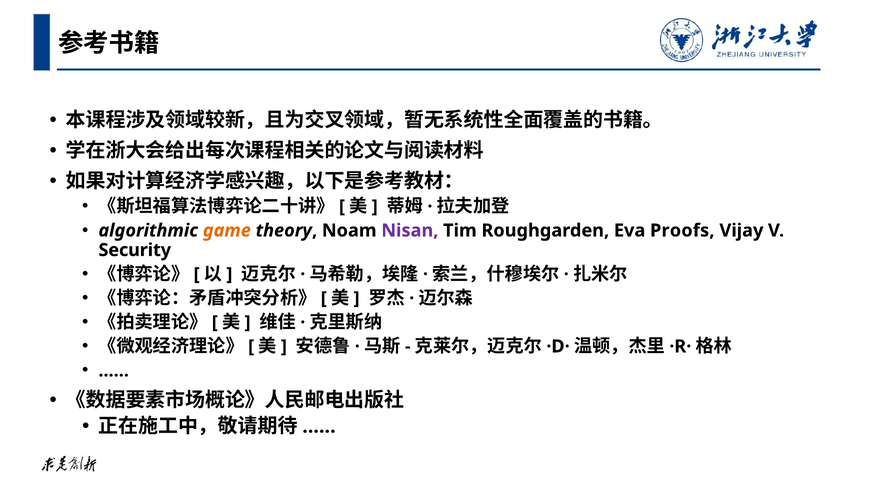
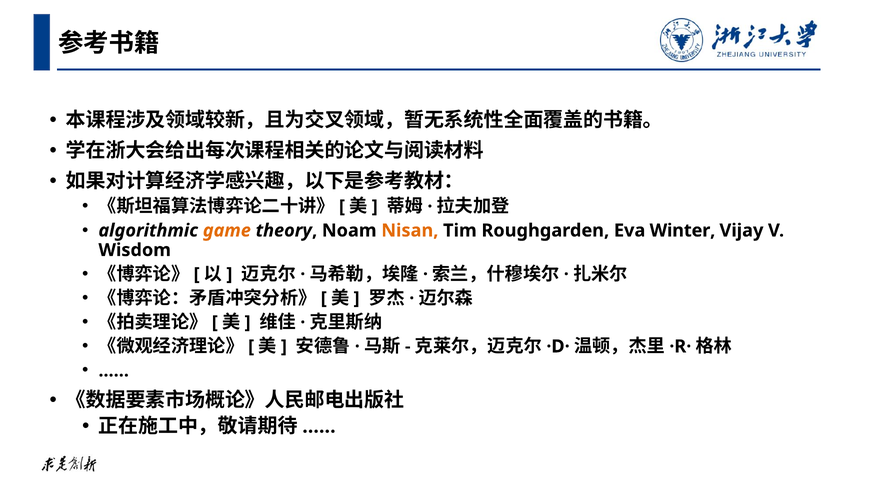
Nisan colour: purple -> orange (410, 231)
Proofs: Proofs -> Winter (682, 231)
Security: Security -> Wisdom (135, 250)
